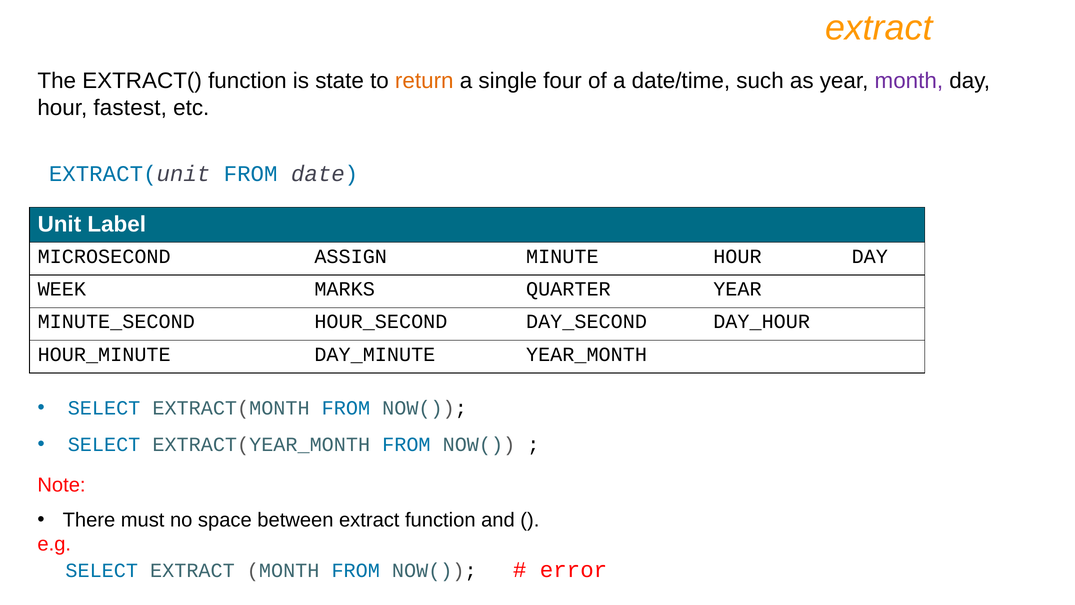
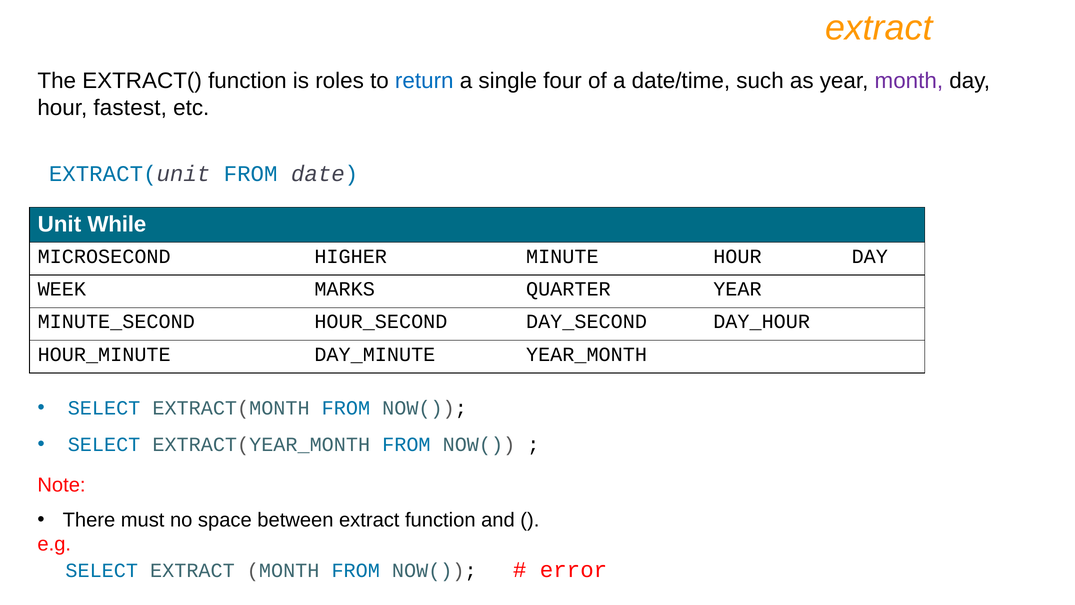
state: state -> roles (340, 81)
return colour: orange -> blue (424, 81)
Label: Label -> While (117, 224)
ASSIGN: ASSIGN -> HIGHER (351, 256)
